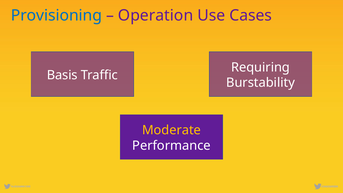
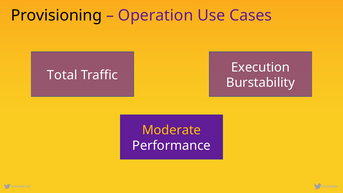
Provisioning colour: blue -> black (56, 16)
Requiring: Requiring -> Execution (261, 67)
Basis: Basis -> Total (62, 75)
